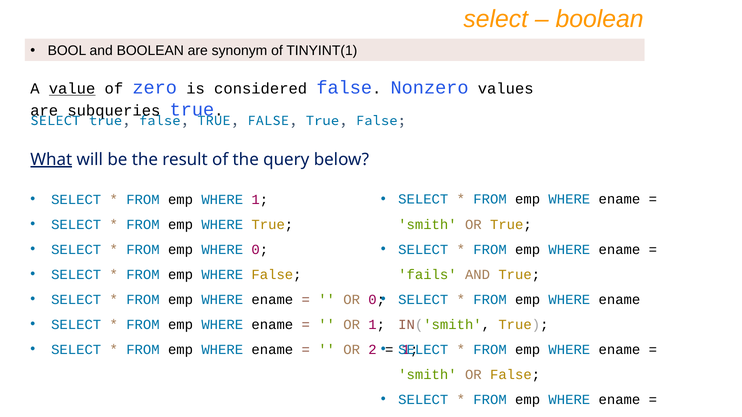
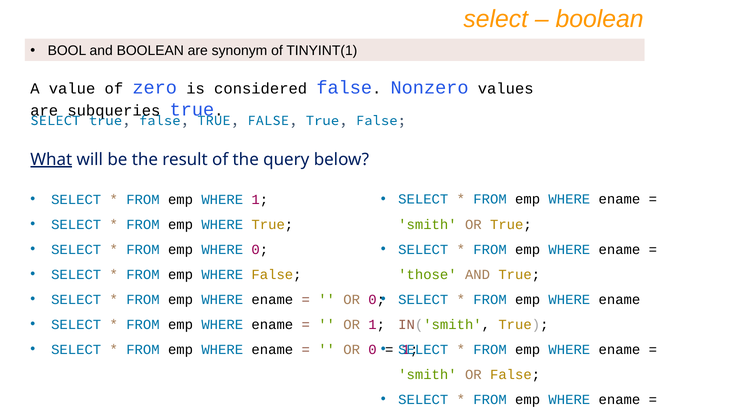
value underline: present -> none (72, 89)
fails: fails -> those (427, 275)
2: 2 -> 0 (373, 350)
